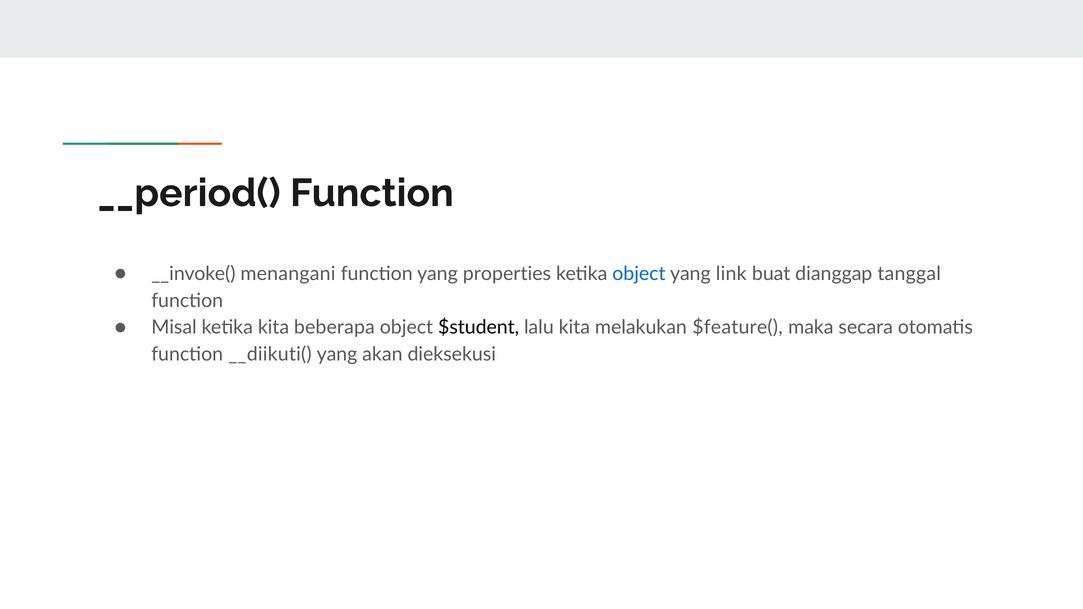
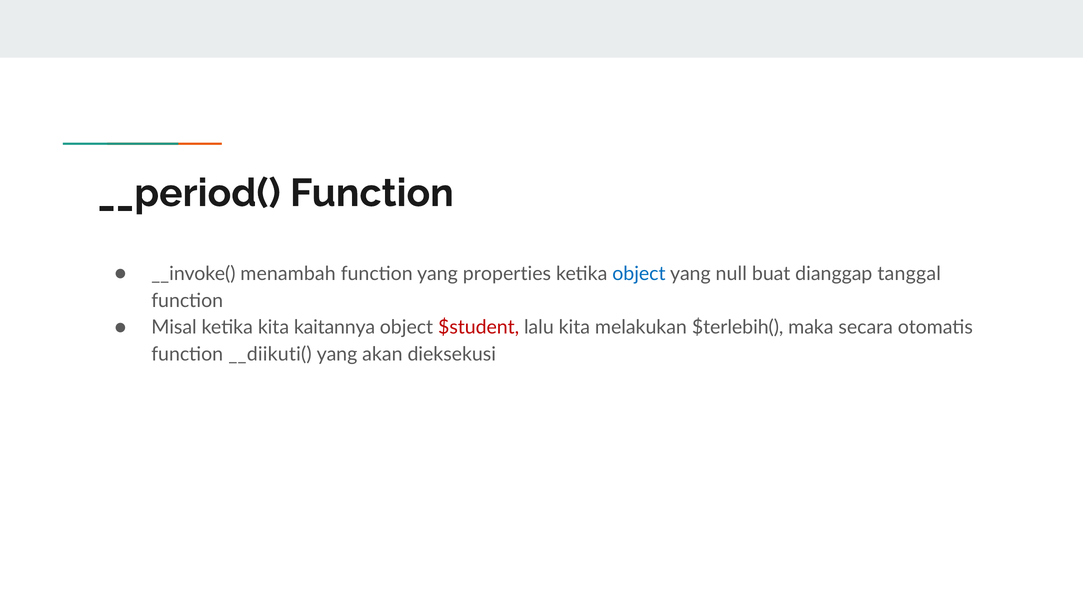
menangani: menangani -> menambah (288, 274)
link: link -> null (731, 274)
beberapa: beberapa -> kaitannya (335, 328)
$student colour: black -> red (479, 328)
$feature(: $feature( -> $terlebih( (738, 328)
